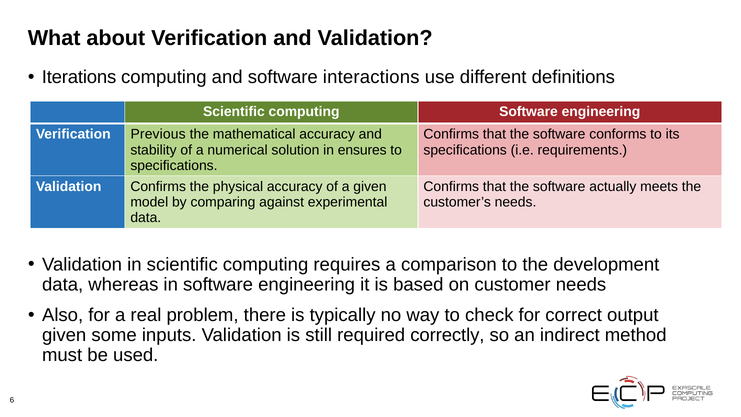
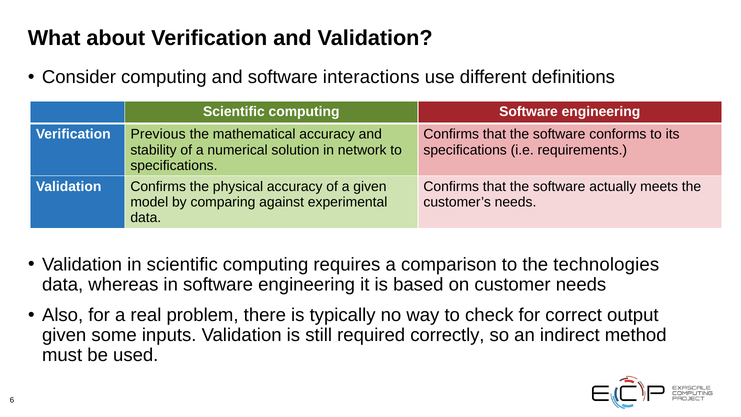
Iterations: Iterations -> Consider (79, 77)
ensures: ensures -> network (362, 150)
development: development -> technologies (606, 264)
